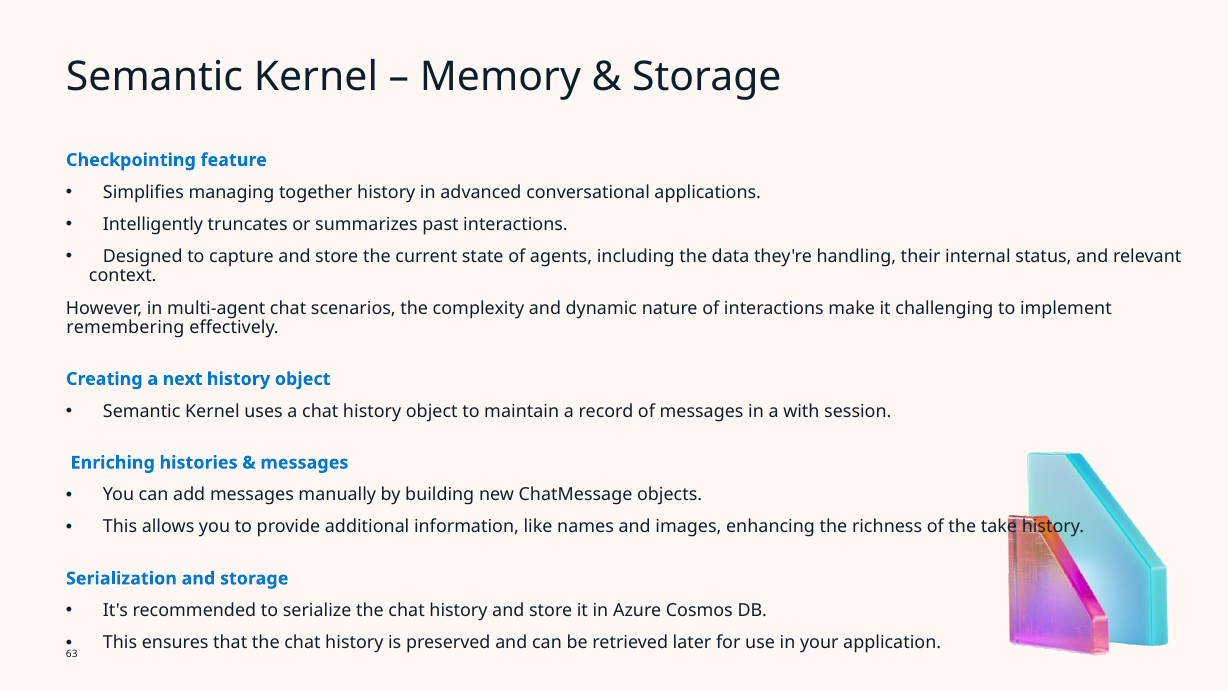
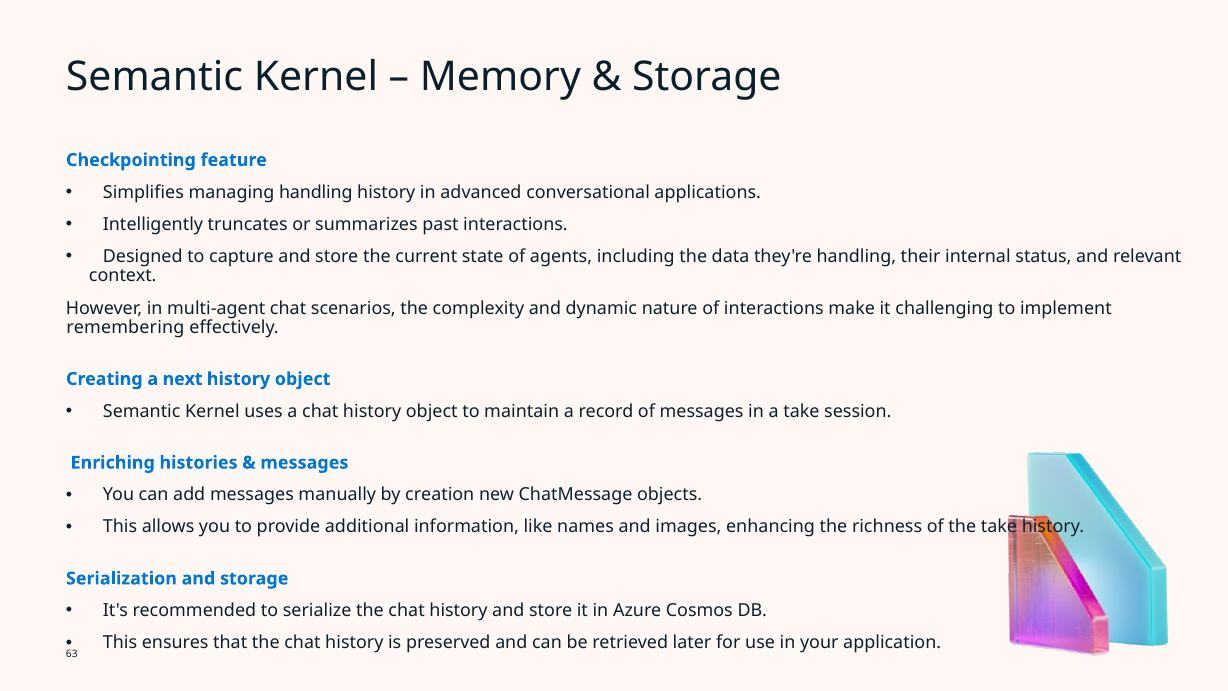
managing together: together -> handling (316, 192)
a with: with -> take (801, 411)
building: building -> creation (440, 495)
